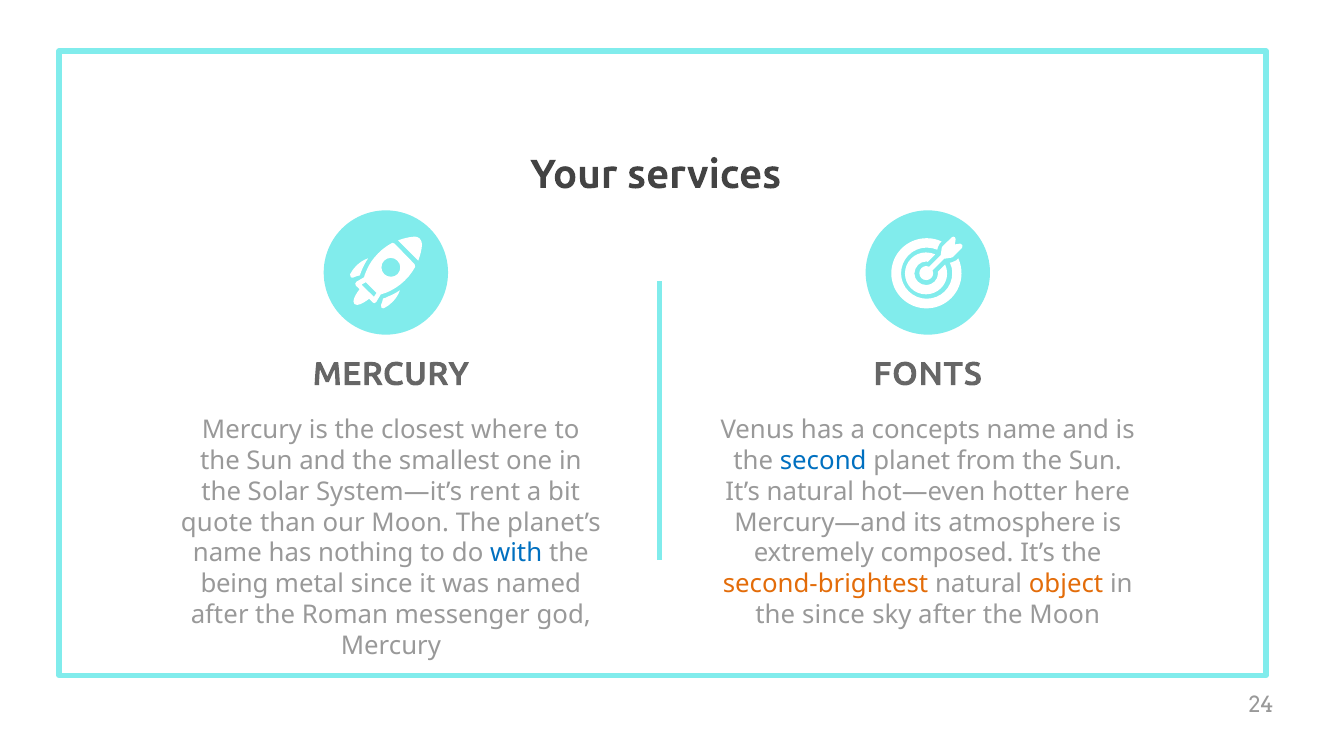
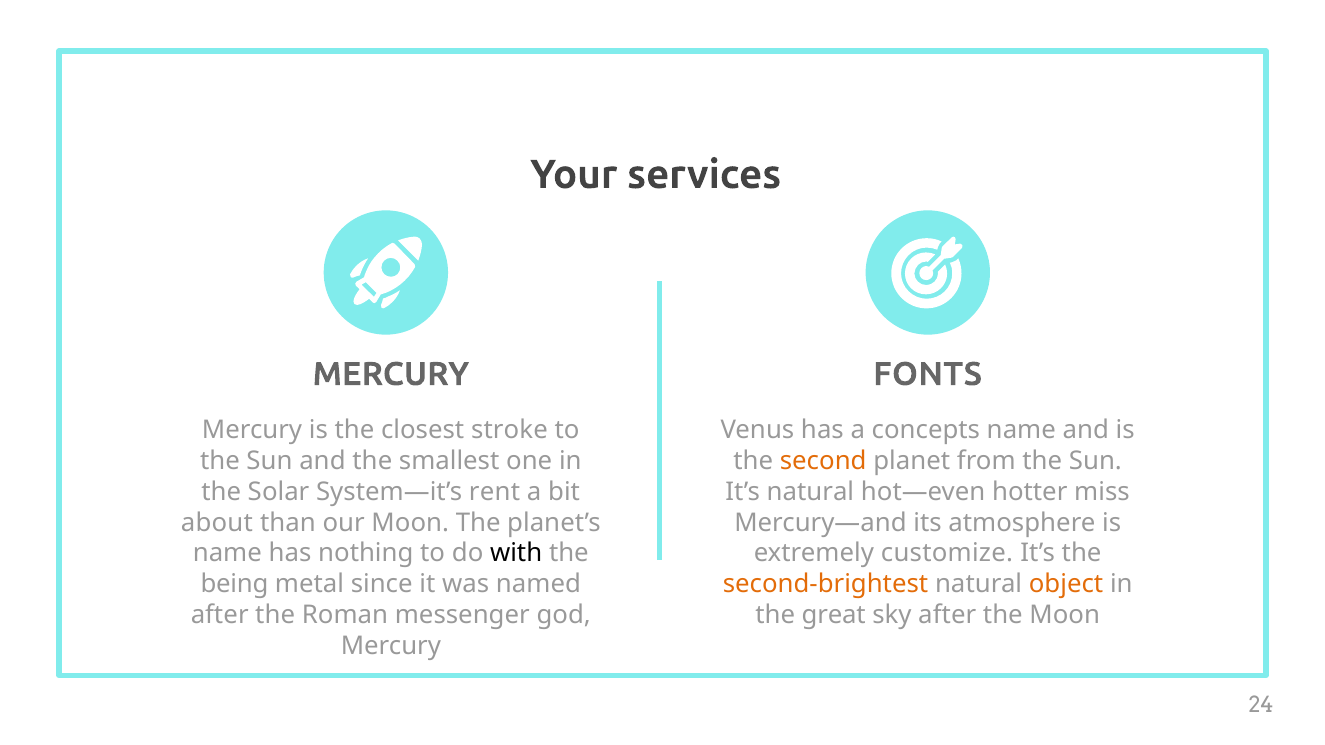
where: where -> stroke (509, 430)
second colour: blue -> orange (823, 461)
here: here -> miss (1102, 492)
quote: quote -> about (217, 523)
with colour: blue -> black (516, 554)
composed: composed -> customize (947, 554)
the since: since -> great (834, 616)
